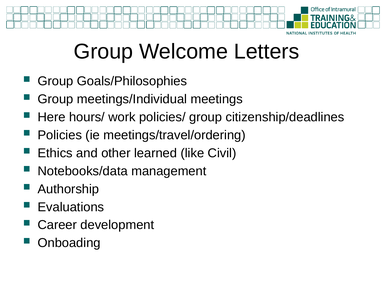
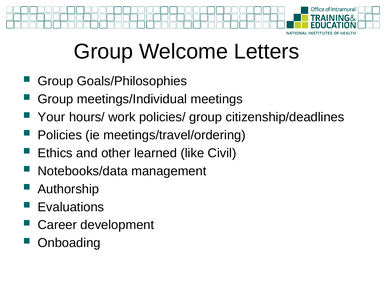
Here: Here -> Your (52, 117)
